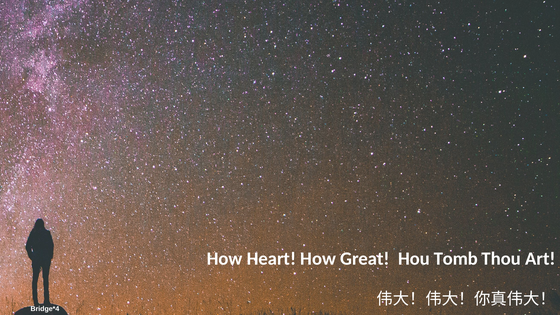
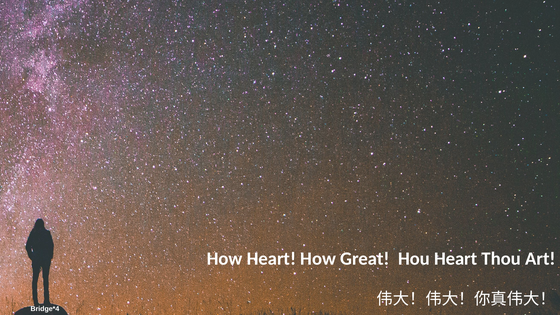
Hou Tomb: Tomb -> Heart (456, 259)
